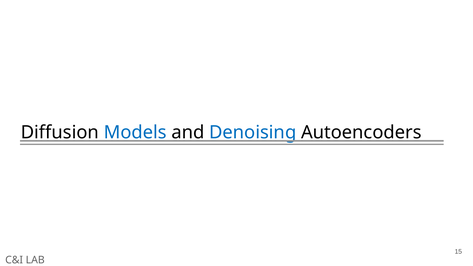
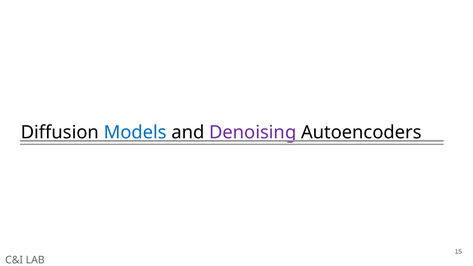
Denoising colour: blue -> purple (253, 132)
